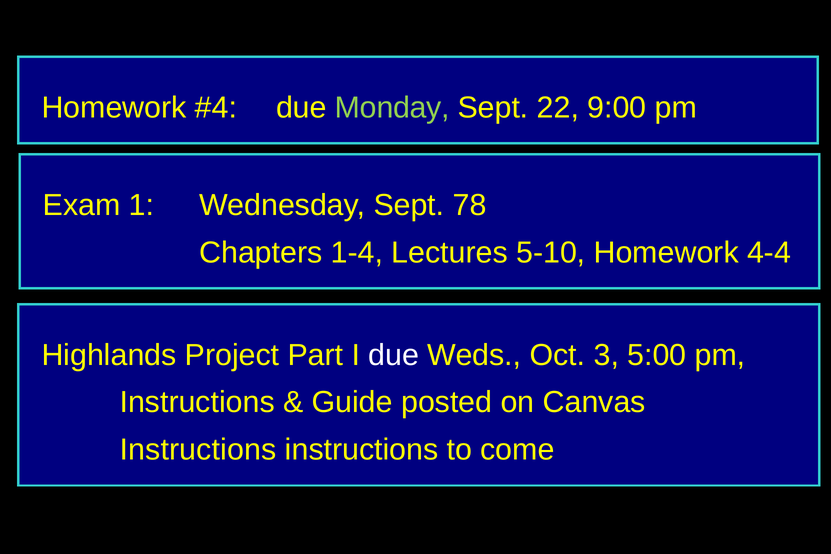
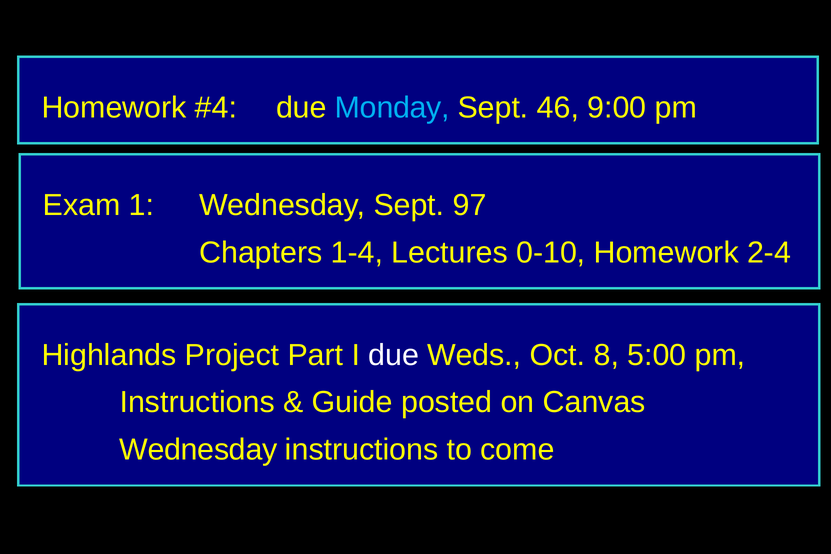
Monday colour: light green -> light blue (392, 107)
22: 22 -> 46 (558, 107)
78: 78 -> 97 (470, 205)
5-10: 5-10 -> 0-10 (551, 253)
4-4: 4-4 -> 2-4 (769, 253)
3: 3 -> 8 (606, 355)
Instructions: Instructions -> Wednesday (198, 450)
